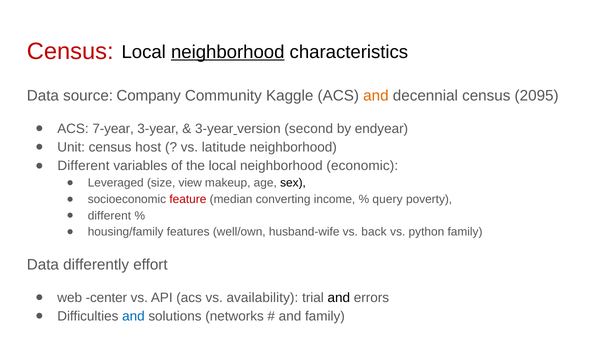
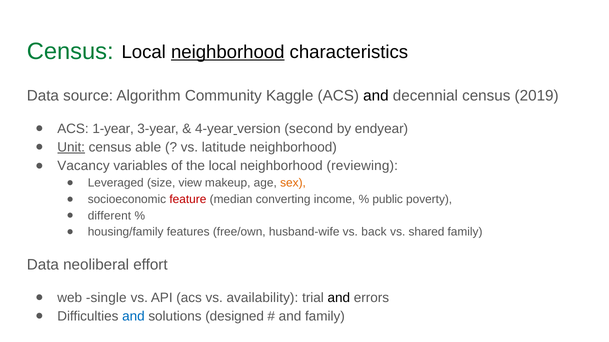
Census colour: red -> green (70, 52)
Company: Company -> Algorithm (149, 96)
and colour: orange -> black (376, 96)
2095: 2095 -> 2019 (537, 96)
7-year: 7-year -> 1-year (113, 129)
3-year: 3-year -> 4-year (214, 129)
Unit underline: none -> present (71, 148)
host: host -> able (148, 148)
Different: Different -> Vacancy (83, 166)
economic: economic -> reviewing (362, 166)
sex colour: black -> orange (293, 183)
query: query -> public (388, 200)
well/own: well/own -> free/own (239, 232)
python: python -> shared (426, 232)
differently: differently -> neoliberal (96, 265)
center: center -> single (106, 298)
networks: networks -> designed (235, 317)
